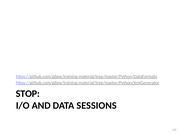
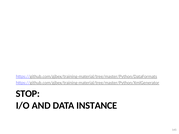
SESSIONS: SESSIONS -> INSTANCE (97, 106)
